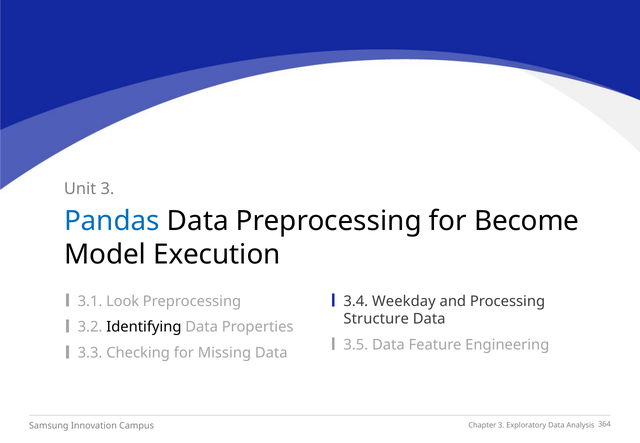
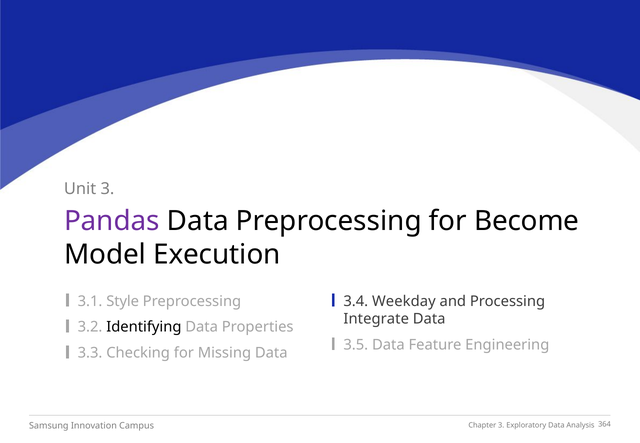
Pandas colour: blue -> purple (112, 221)
Look: Look -> Style (123, 301)
Structure: Structure -> Integrate (376, 319)
